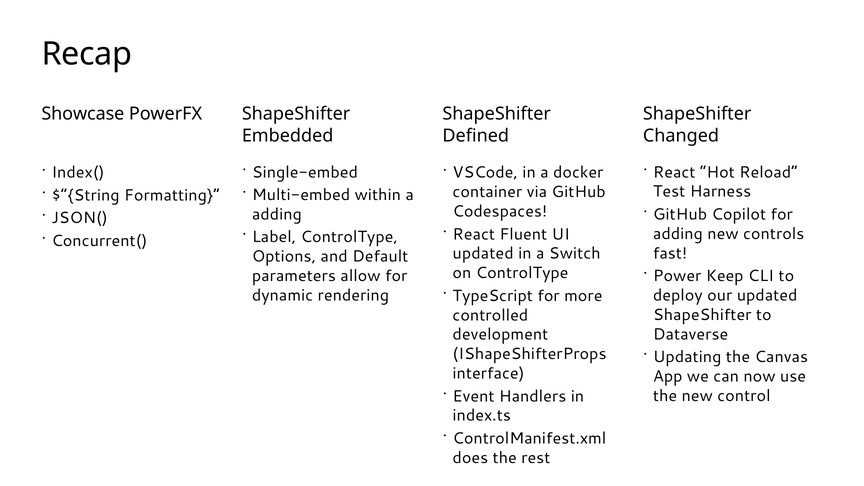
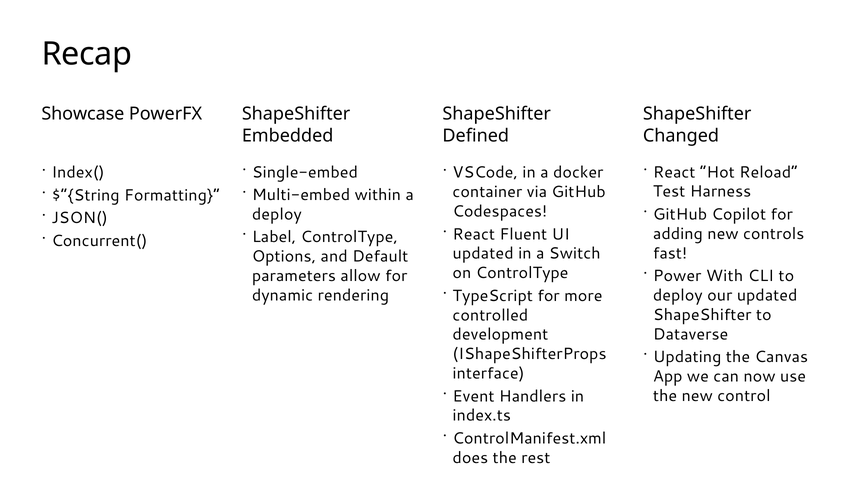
adding: adding -> deploy (277, 214)
Keep: Keep -> With (725, 276)
